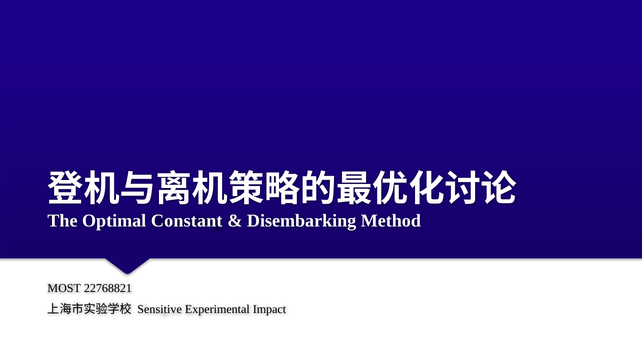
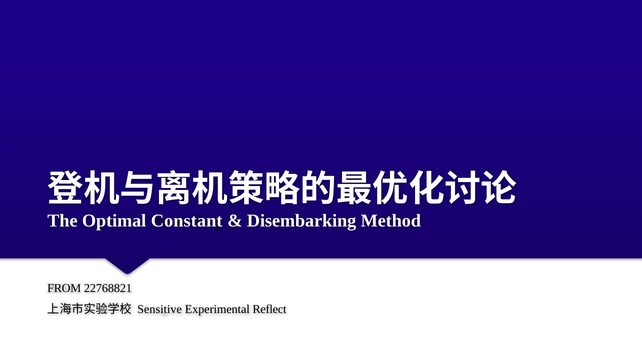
MOST: MOST -> FROM (64, 289)
Impact: Impact -> Reflect (270, 309)
